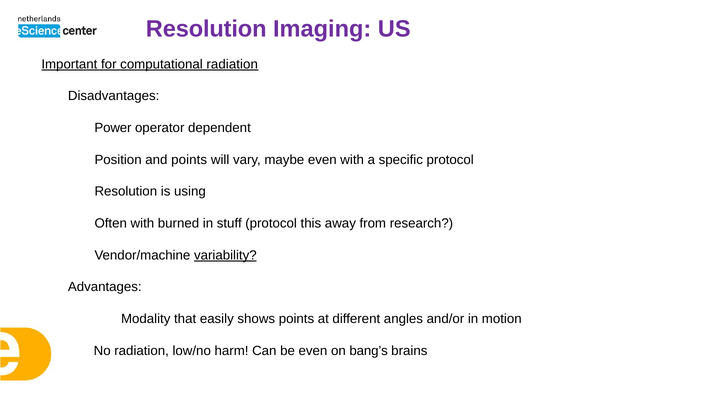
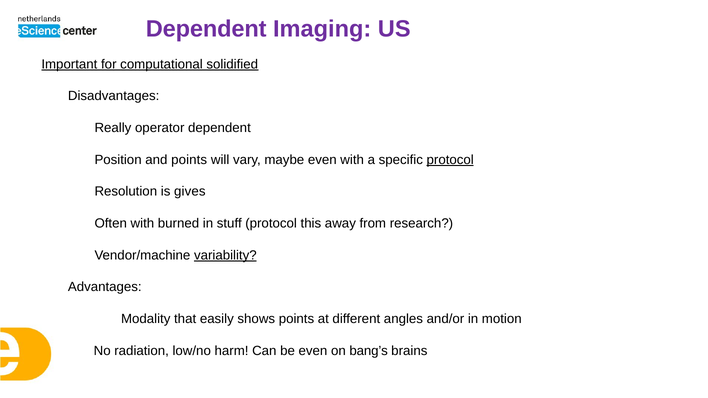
Resolution: Resolution -> Dependent (206, 29)
computational radiation: radiation -> solidified (232, 64)
Power: Power -> Really (113, 128)
protocol underline: none -> present (450, 160)
using: using -> gives (190, 192)
